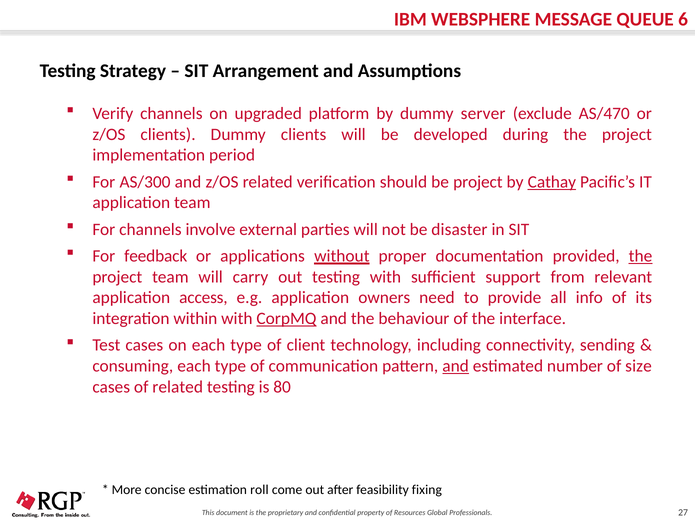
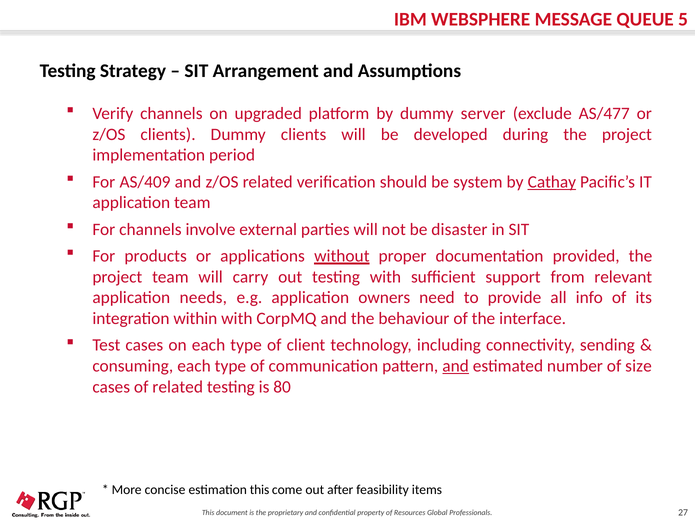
6: 6 -> 5 (683, 19)
AS/470: AS/470 -> AS/477 (604, 114)
AS/300: AS/300 -> AS/409 (145, 182)
be project: project -> system (478, 182)
feedback: feedback -> products (156, 256)
the underline: present -> none (641, 256)
access: access -> needs (203, 298)
CorpMQ underline: present -> none (286, 319)
estimation roll: roll -> this (260, 490)
fixing: fixing -> items (427, 490)
